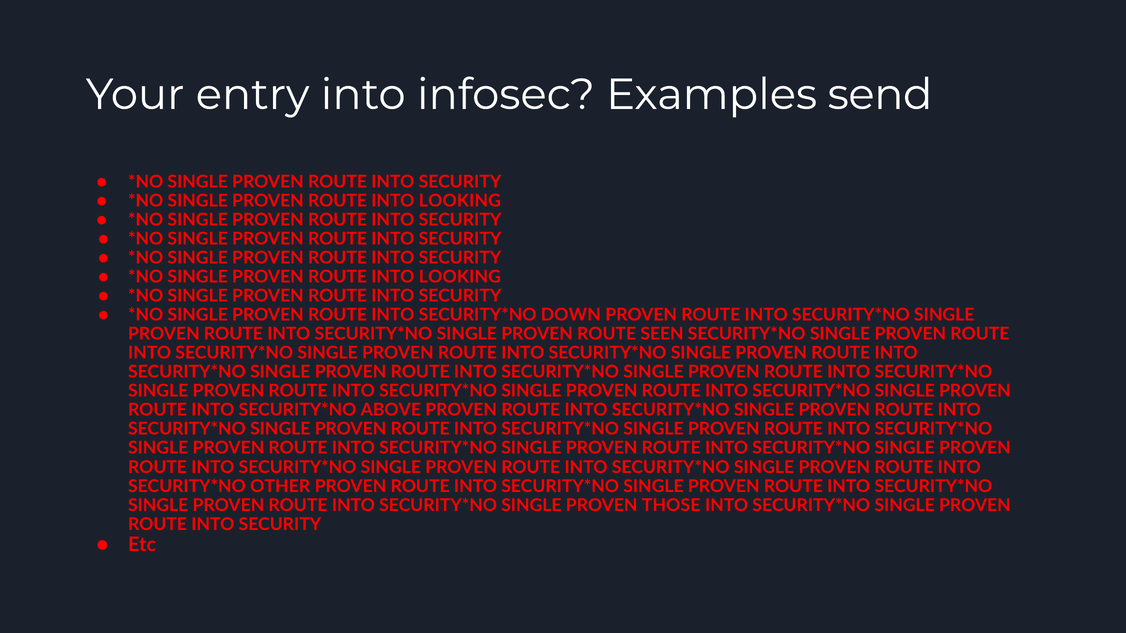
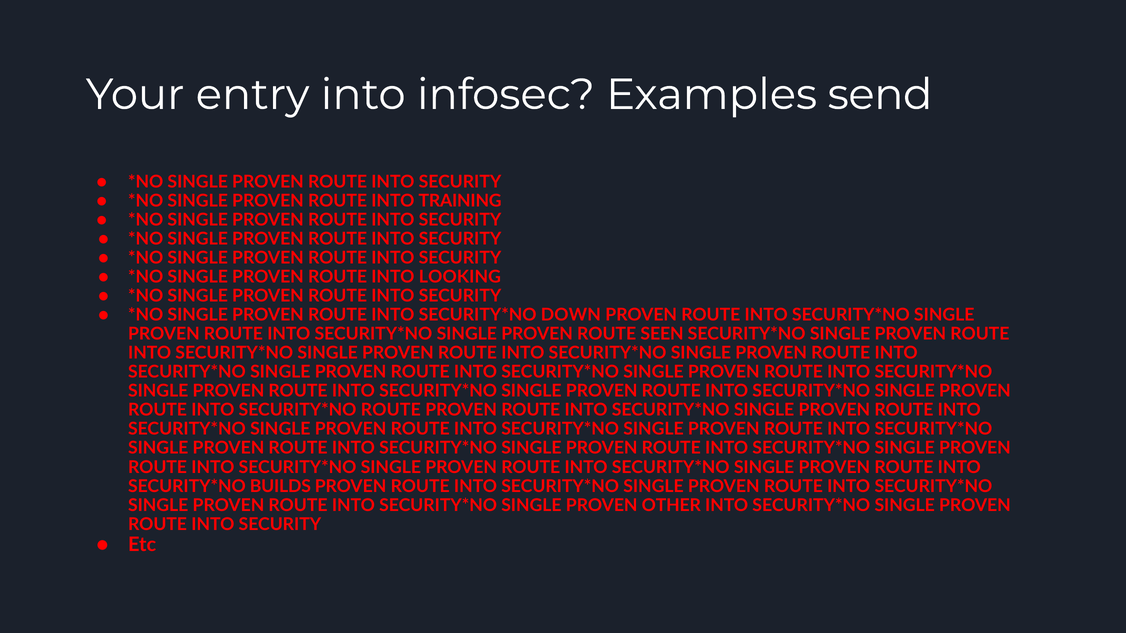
LOOKING: LOOKING -> TRAINING (460, 201)
ABOVE: ABOVE -> ROUTE (391, 410)
OTHER: OTHER -> BUILDS (280, 486)
THOSE: THOSE -> OTHER (671, 506)
